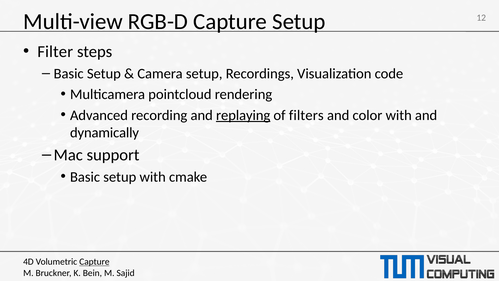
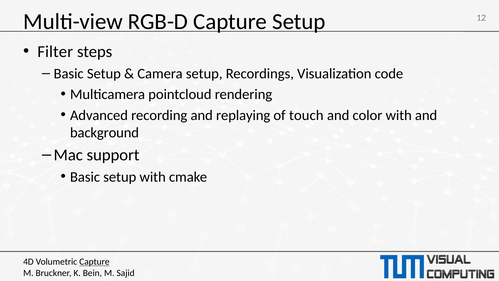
replaying underline: present -> none (243, 115)
filters: filters -> touch (306, 115)
dynamically: dynamically -> background (104, 133)
